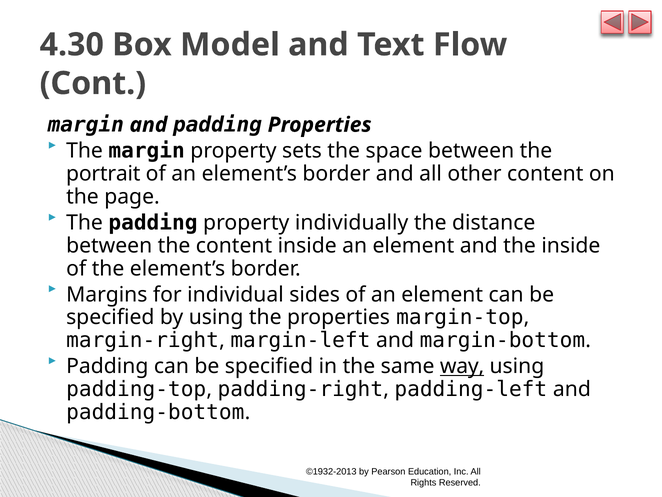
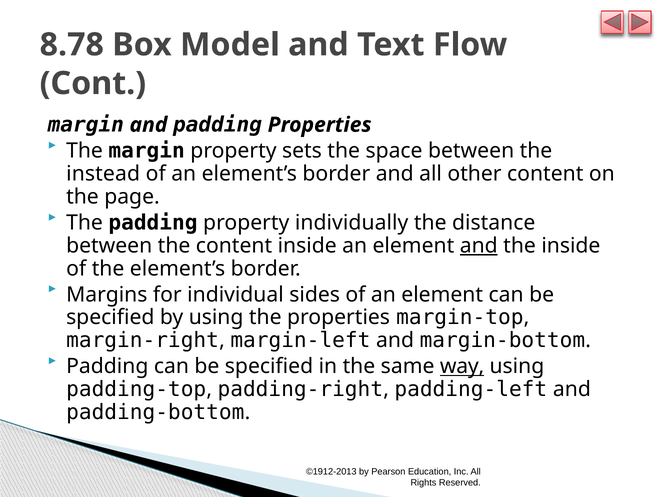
4.30: 4.30 -> 8.78 (72, 45)
portrait: portrait -> instead (103, 174)
and underline: none -> present (479, 245)
©1932-2013: ©1932-2013 -> ©1912-2013 (331, 471)
